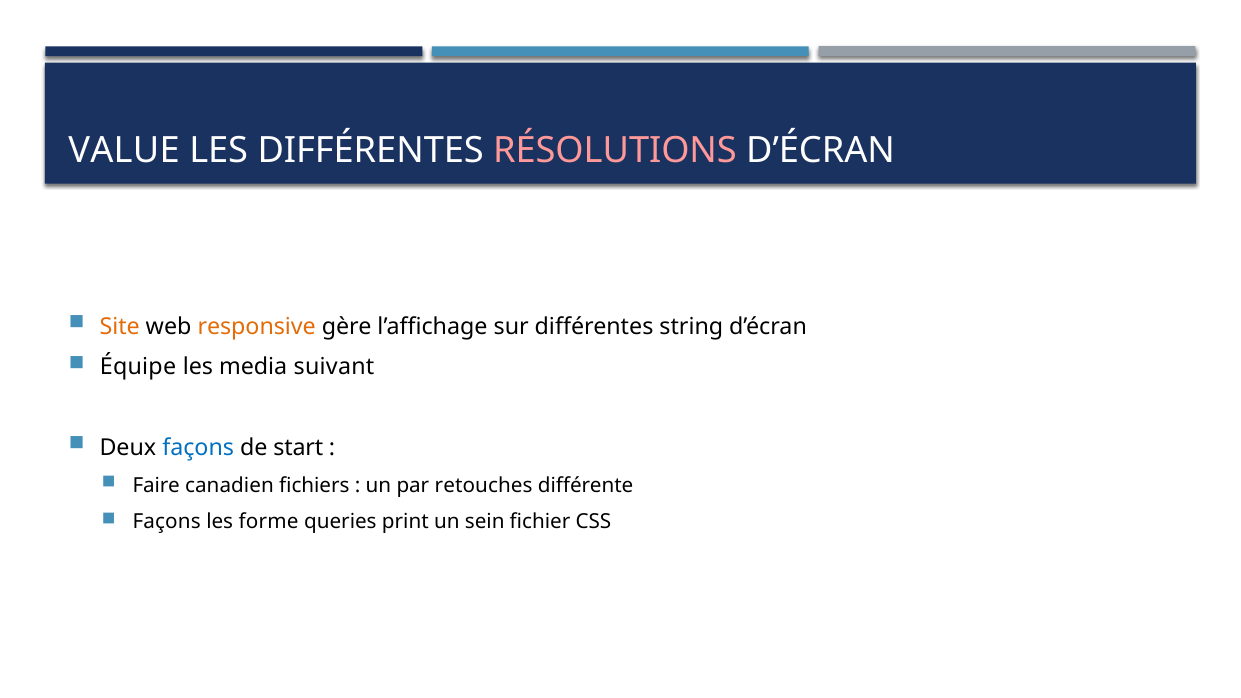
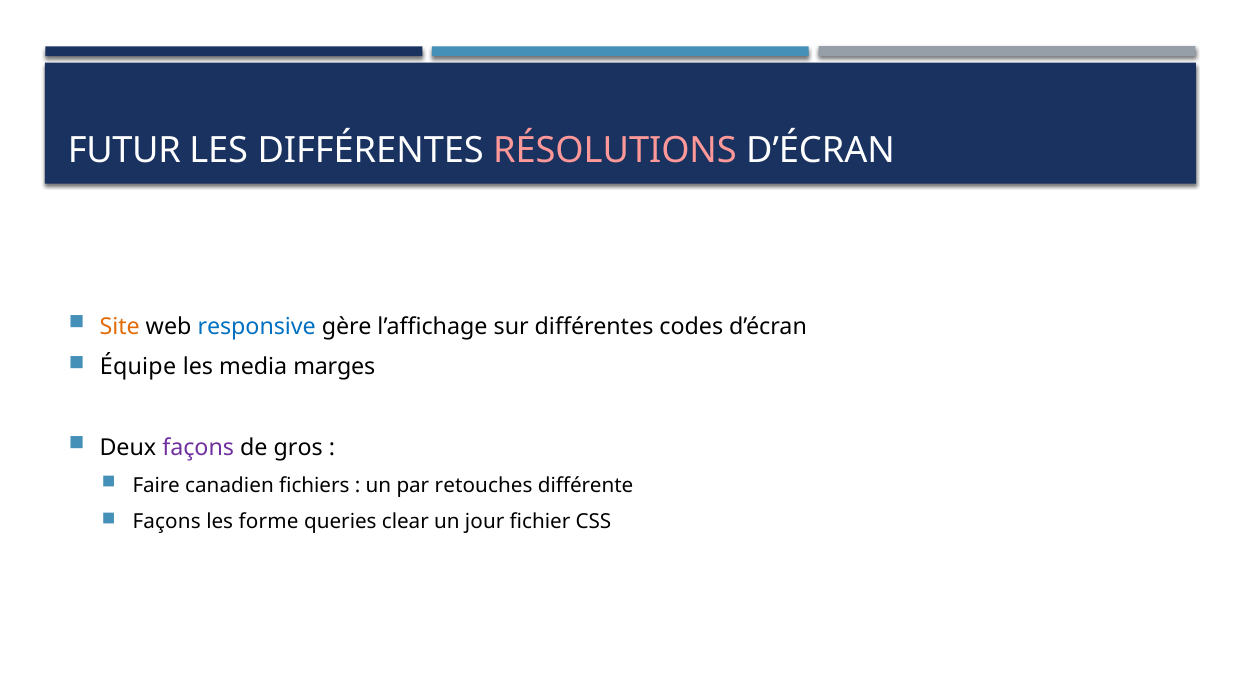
VALUE: VALUE -> FUTUR (124, 151)
responsive colour: orange -> blue (257, 326)
string: string -> codes (691, 326)
suivant: suivant -> marges (334, 367)
façons colour: blue -> purple (198, 447)
start: start -> gros (298, 447)
print: print -> clear (405, 522)
sein: sein -> jour (485, 522)
